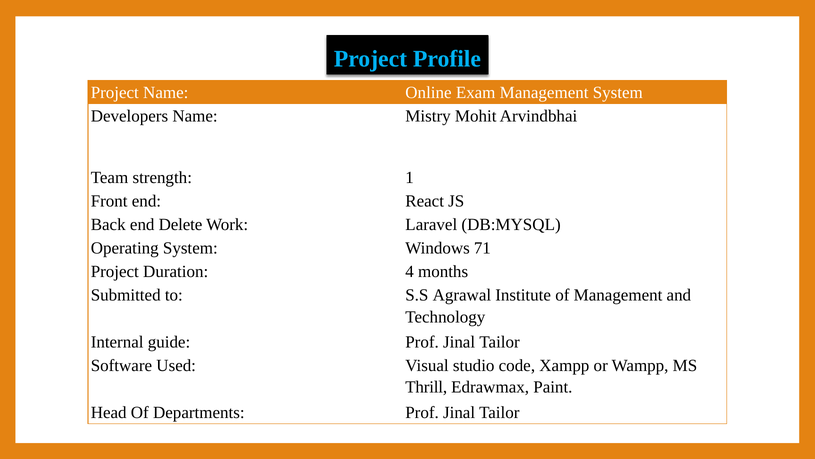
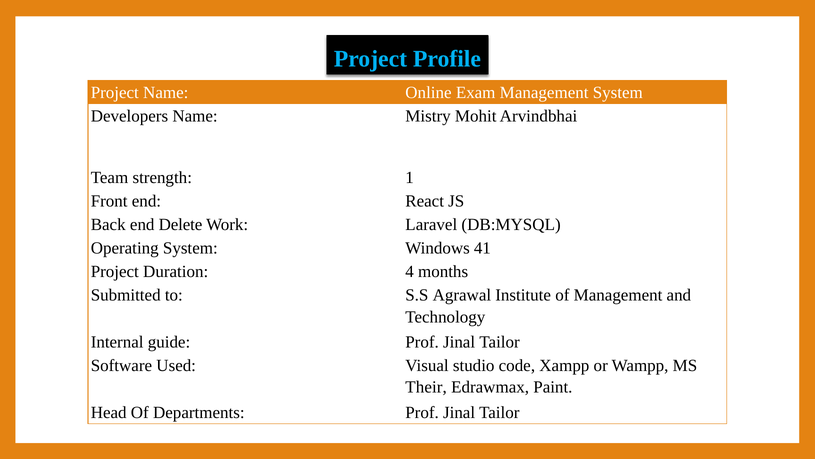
71: 71 -> 41 (482, 248)
Thrill: Thrill -> Their (426, 387)
